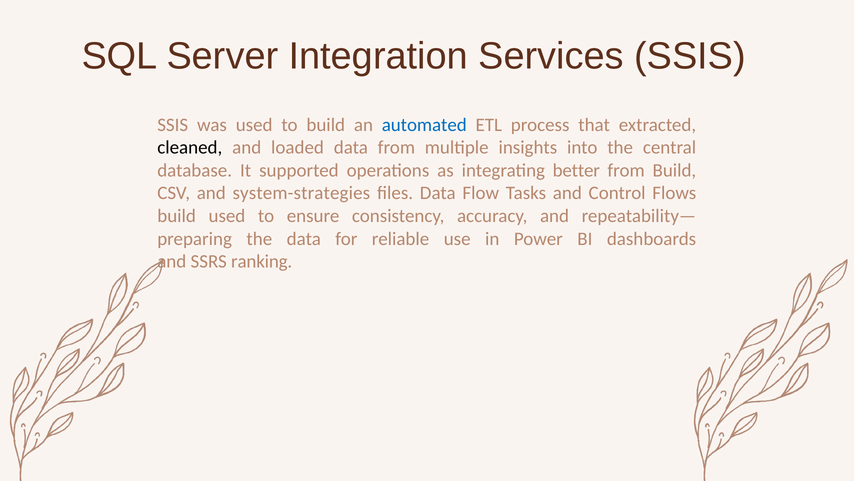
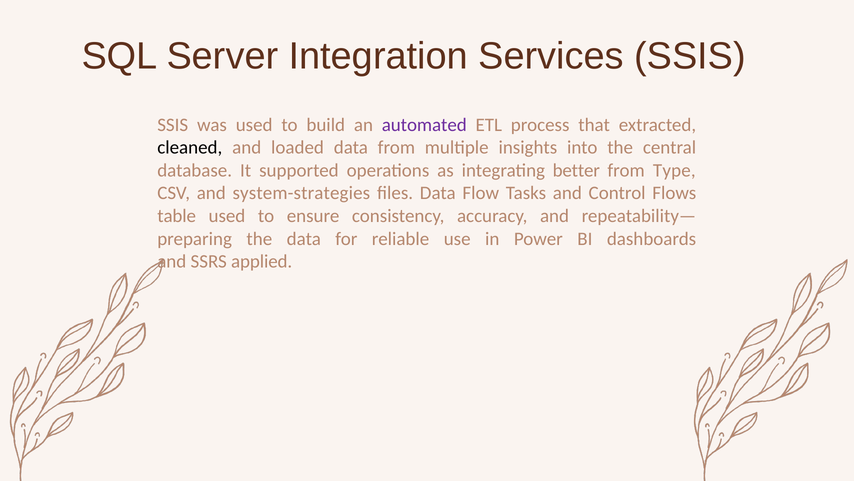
automated colour: blue -> purple (424, 125)
from Build: Build -> Type (674, 170)
build: build -> table (177, 216)
ranking: ranking -> applied (262, 261)
